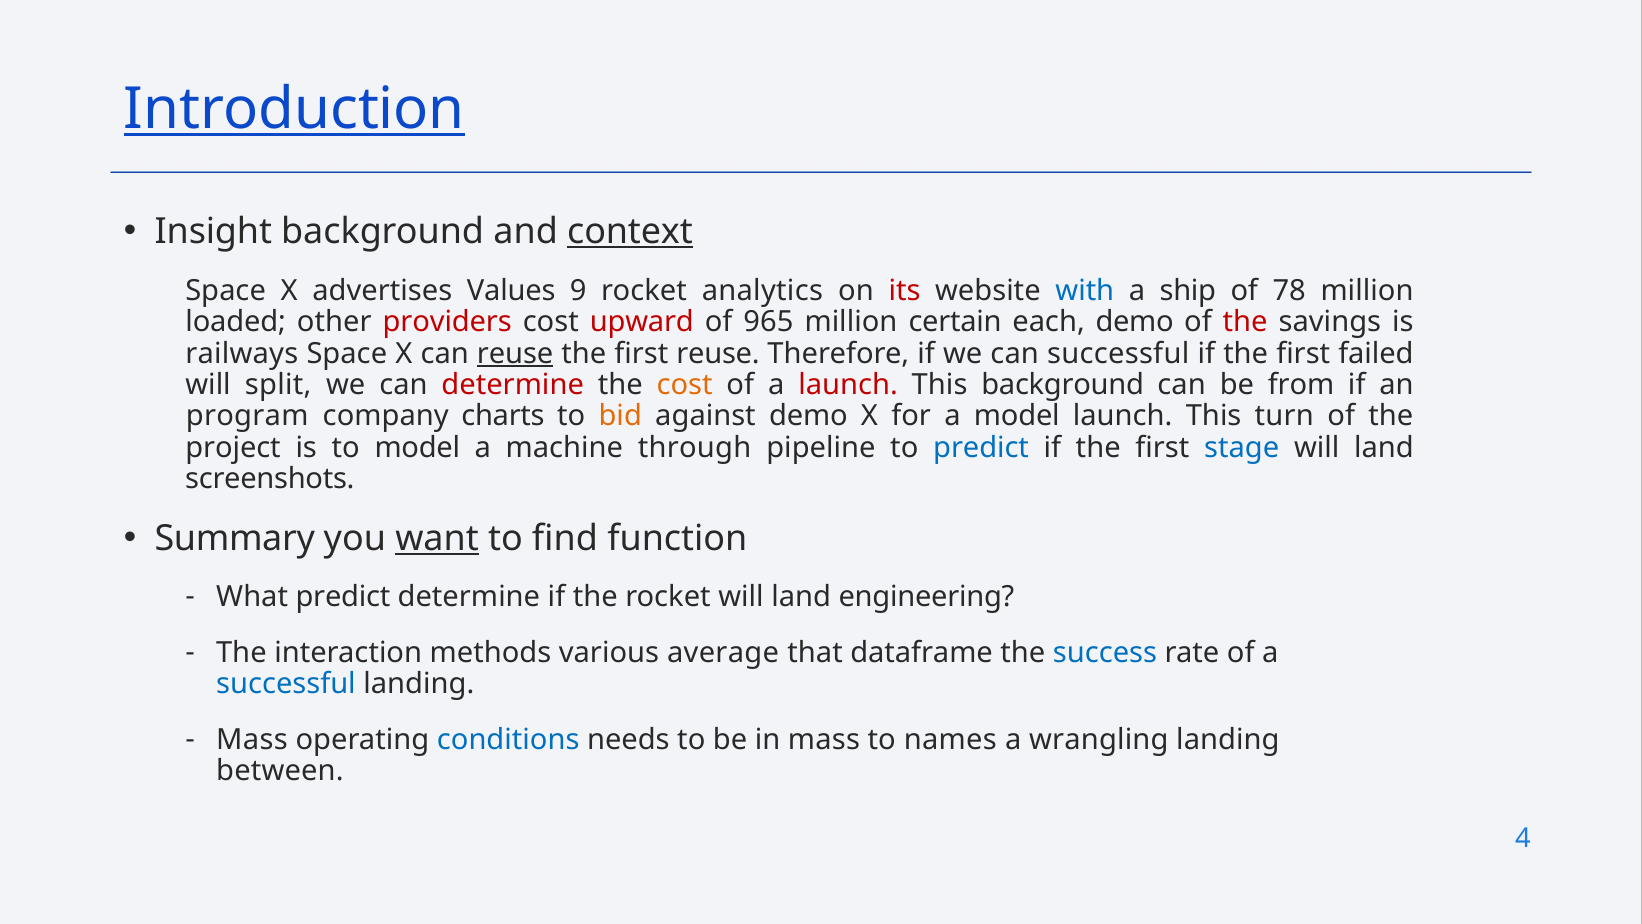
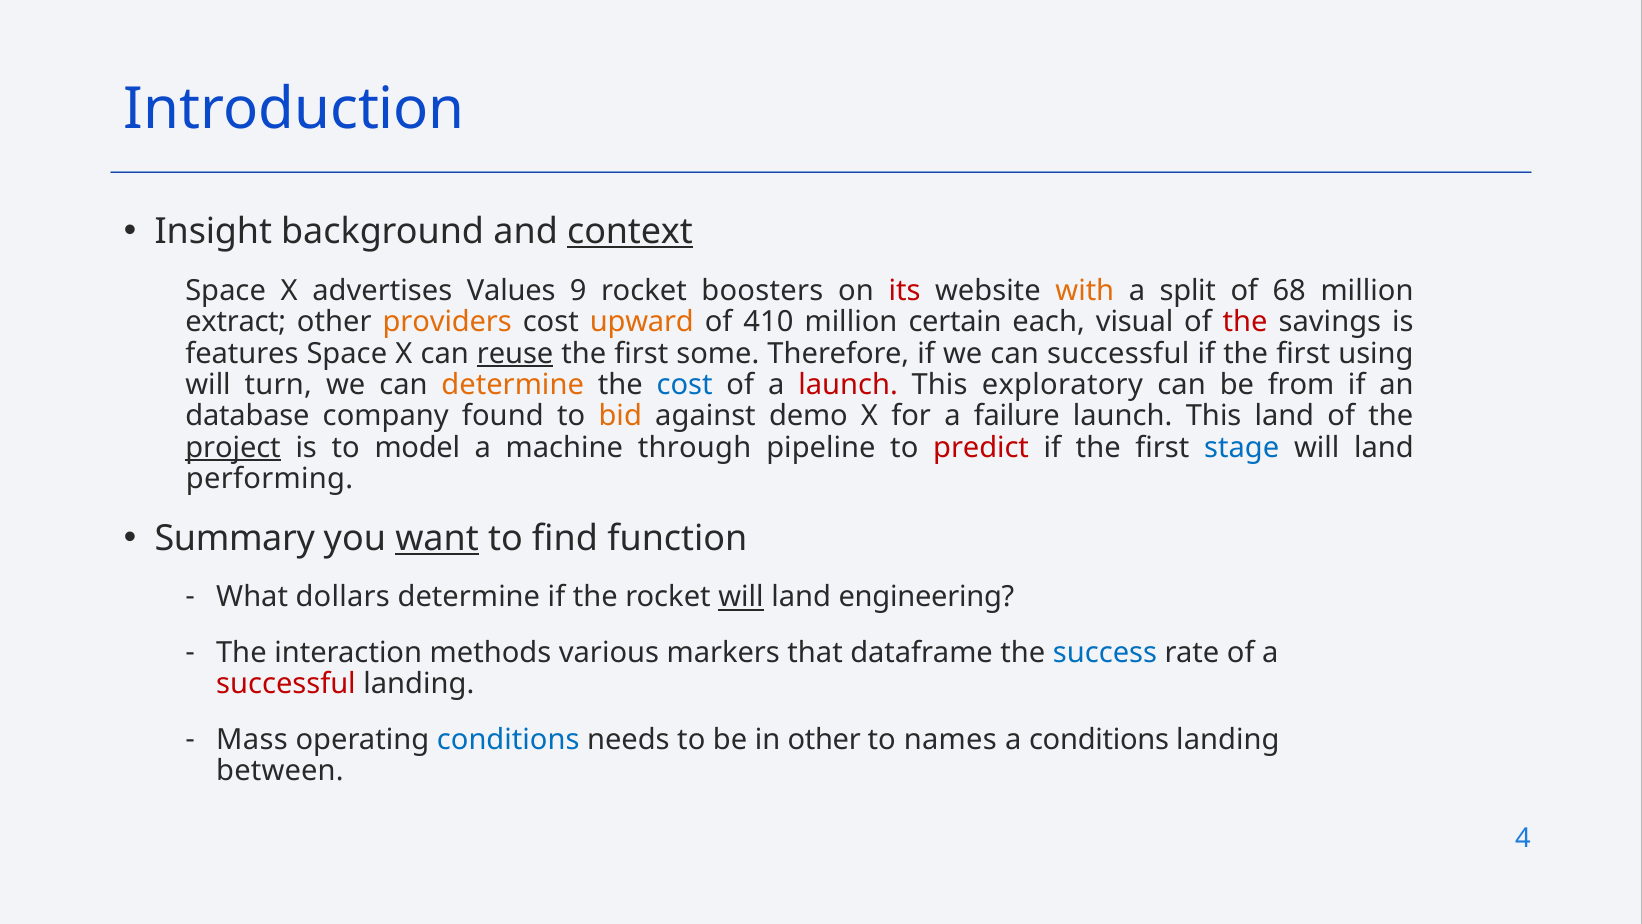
Introduction underline: present -> none (294, 110)
analytics: analytics -> boosters (762, 291)
with colour: blue -> orange (1085, 291)
ship: ship -> split (1188, 291)
78: 78 -> 68 (1289, 291)
loaded: loaded -> extract (236, 322)
providers colour: red -> orange (447, 322)
upward colour: red -> orange (642, 322)
965: 965 -> 410 (768, 322)
each demo: demo -> visual (1135, 322)
railways: railways -> features (242, 353)
first reuse: reuse -> some (718, 353)
failed: failed -> using (1376, 353)
split: split -> turn (278, 385)
determine colour: red -> orange (513, 385)
cost colour: orange -> blue (685, 385)
This background: background -> exploratory (1062, 385)
program: program -> database (247, 416)
charts: charts -> found (503, 416)
a model: model -> failure (1017, 416)
This turn: turn -> land (1284, 416)
project underline: none -> present (233, 448)
predict colour: blue -> red (981, 448)
screenshots: screenshots -> performing (270, 479)
What predict: predict -> dollars (343, 597)
will underline: none -> present (741, 597)
average: average -> markers (723, 652)
successful colour: blue -> red (286, 684)
in mass: mass -> other (824, 739)
a wrangling: wrangling -> conditions (1099, 739)
